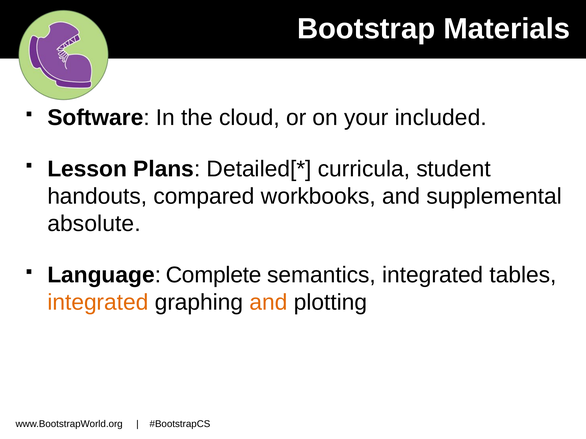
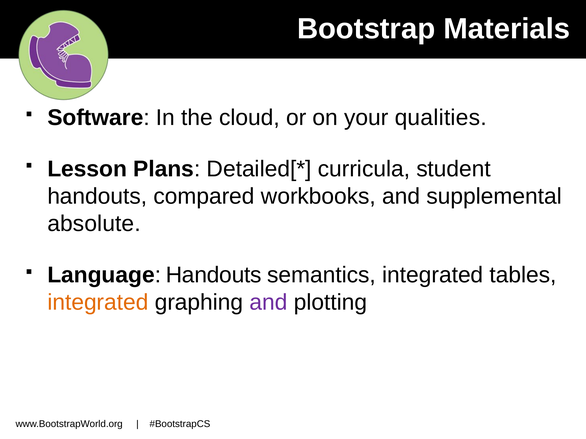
included: included -> qualities (441, 118)
Language Complete: Complete -> Handouts (214, 275)
and colour: orange -> purple (269, 303)
